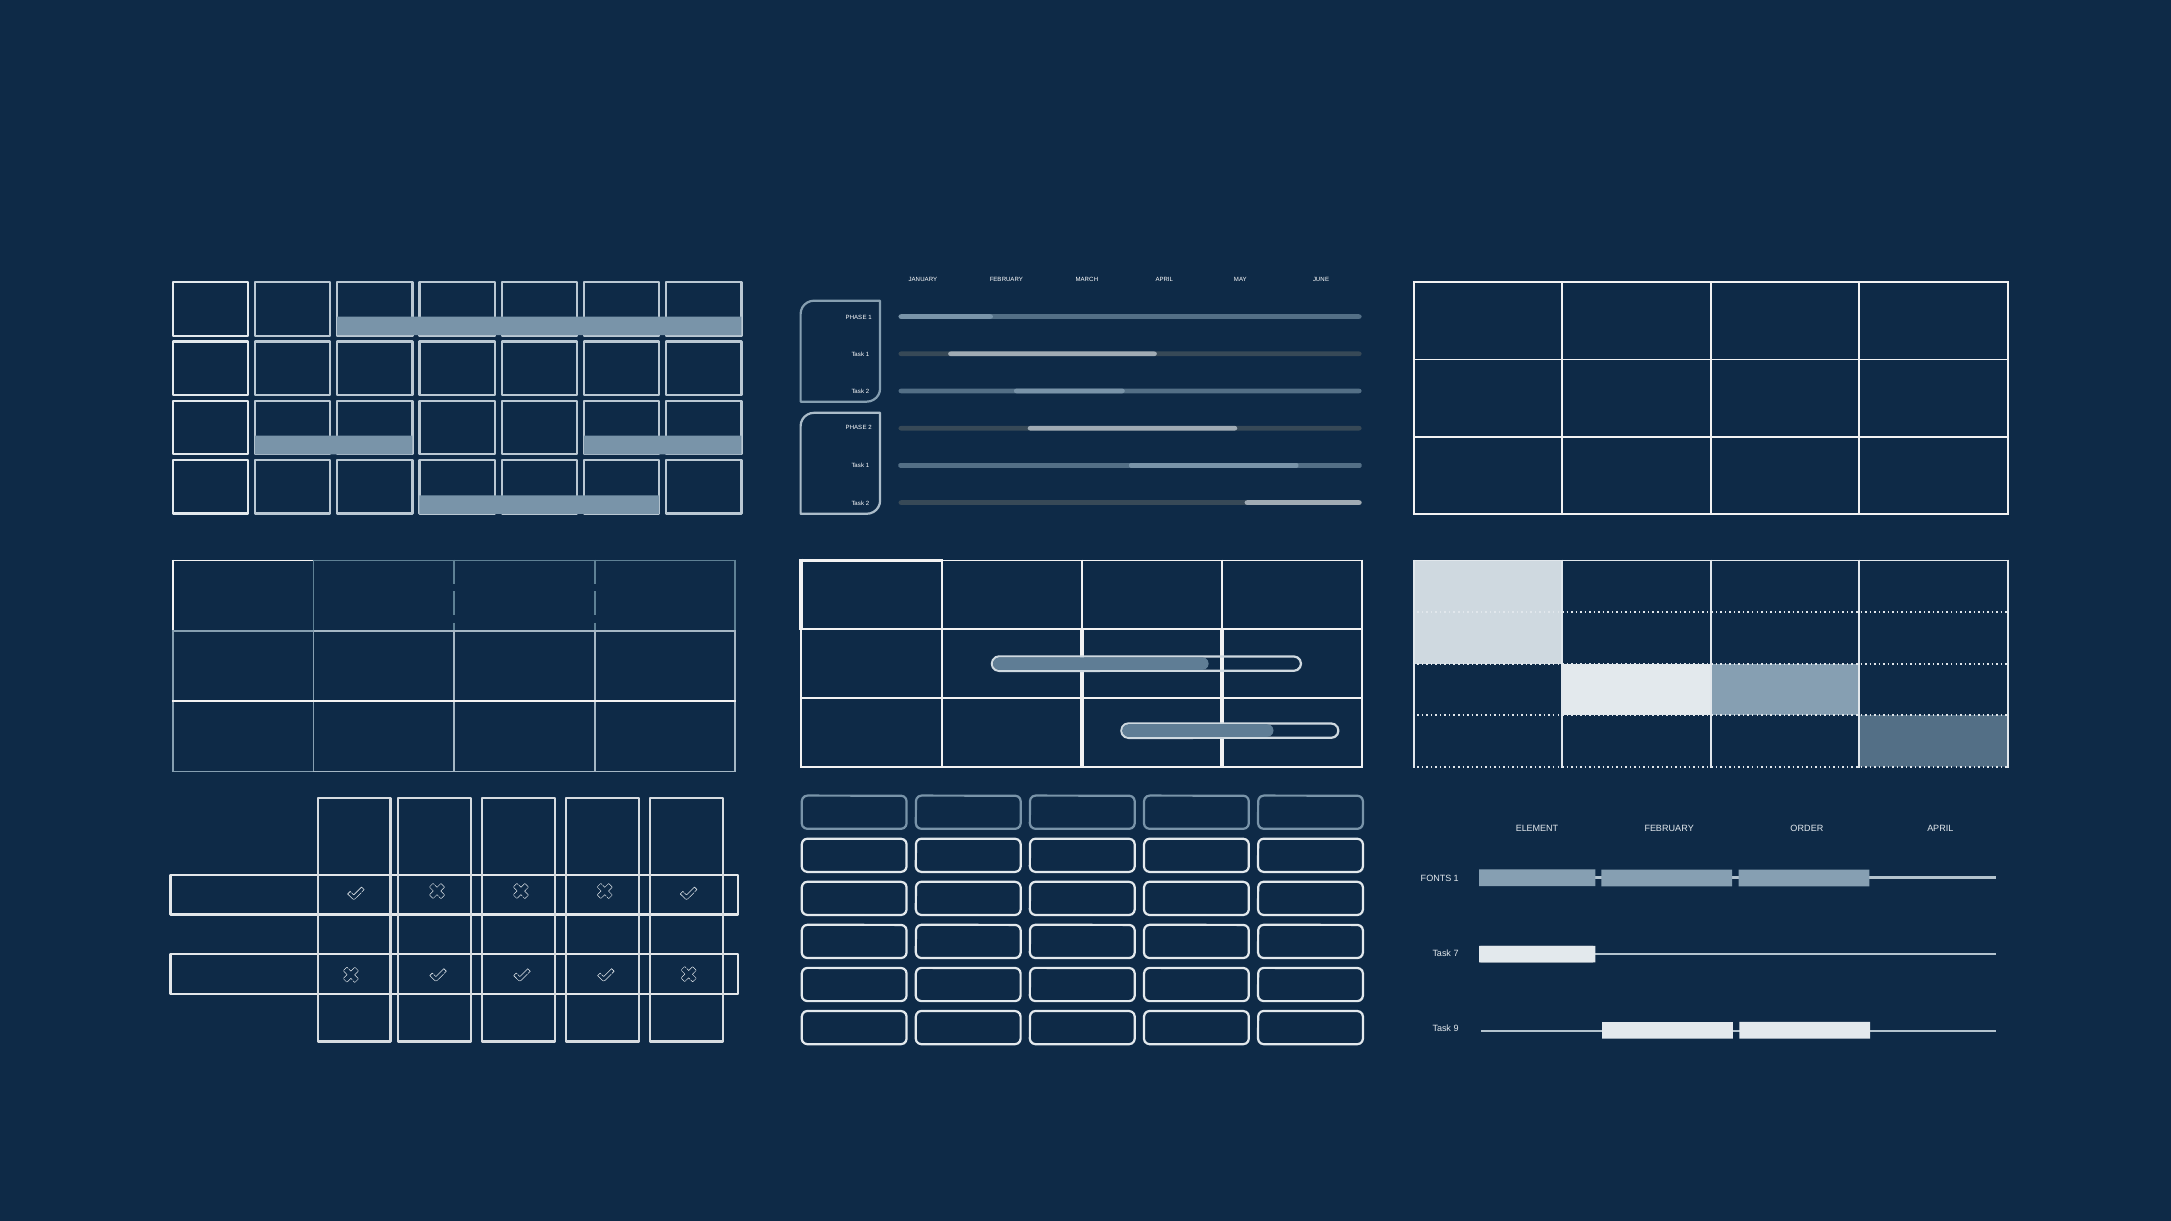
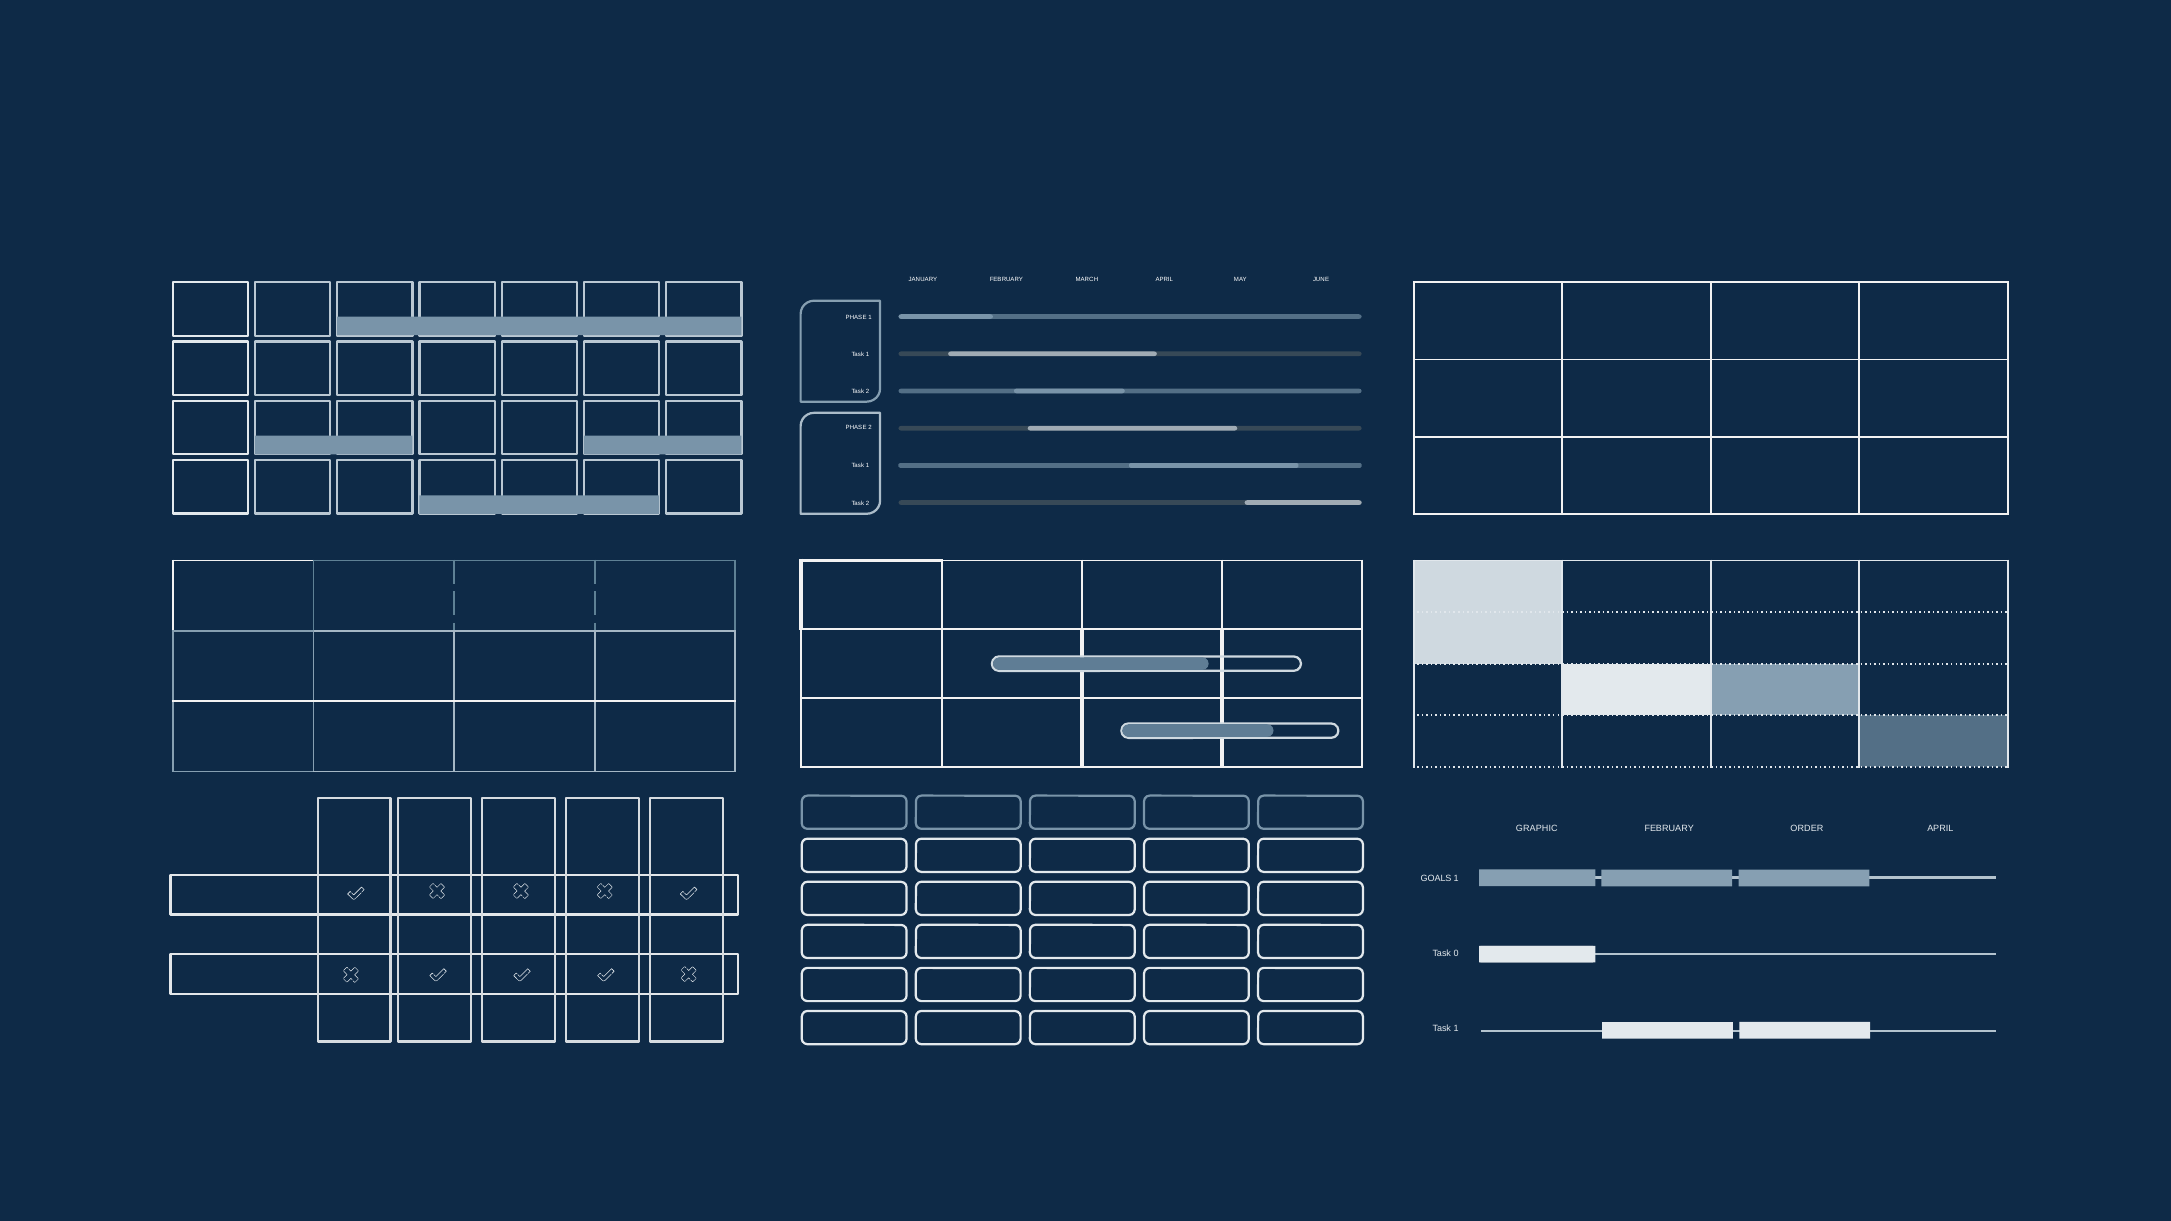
ELEMENT: ELEMENT -> GRAPHIC (1537, 828)
FONTS: FONTS -> GOALS (1436, 878)
7: 7 -> 0 (1456, 953)
9: 9 -> 1 (1456, 1028)
